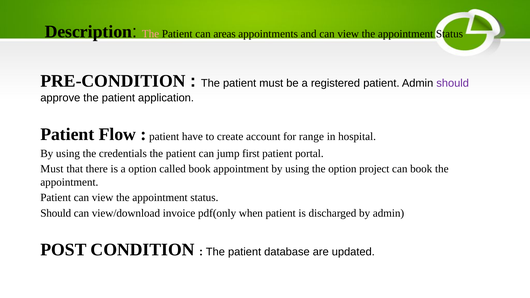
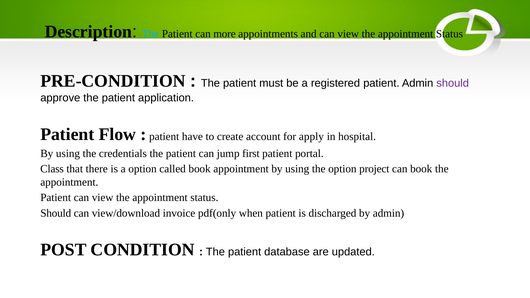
The colour: pink -> light blue (151, 34)
areas: areas -> more (225, 34)
range: range -> apply (311, 137)
Must: Must -> Class (52, 169)
